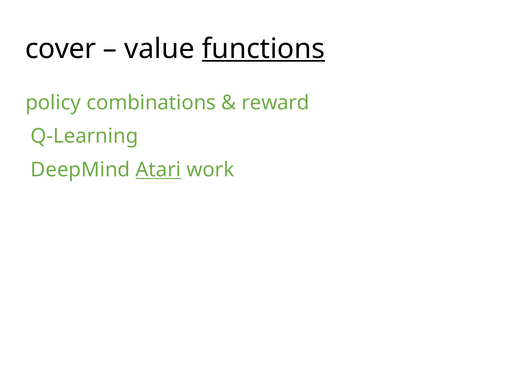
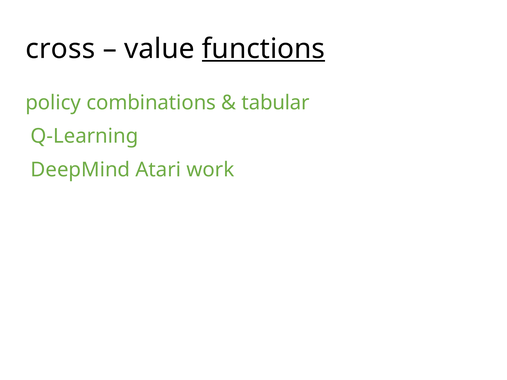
cover: cover -> cross (60, 49)
reward: reward -> tabular (276, 103)
Atari underline: present -> none (158, 170)
